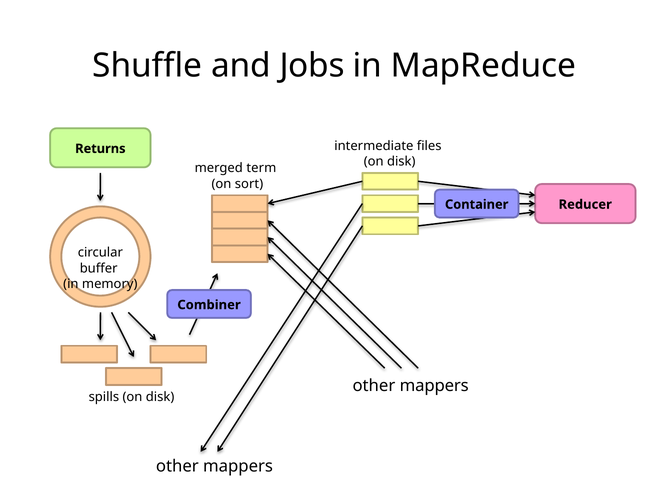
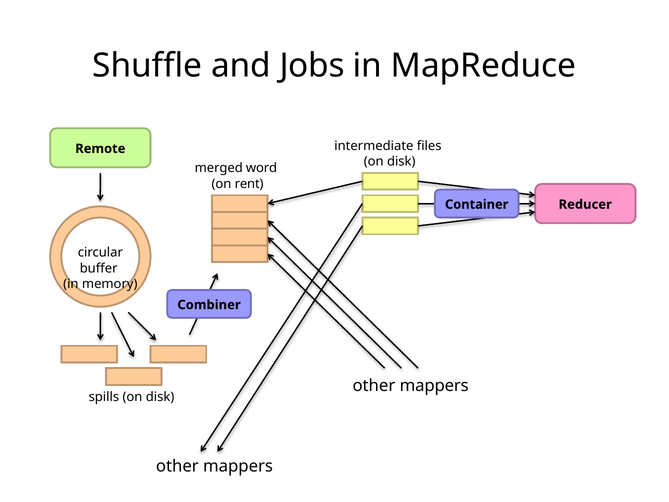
Returns: Returns -> Remote (100, 149)
term: term -> word (261, 168)
sort: sort -> rent (249, 184)
